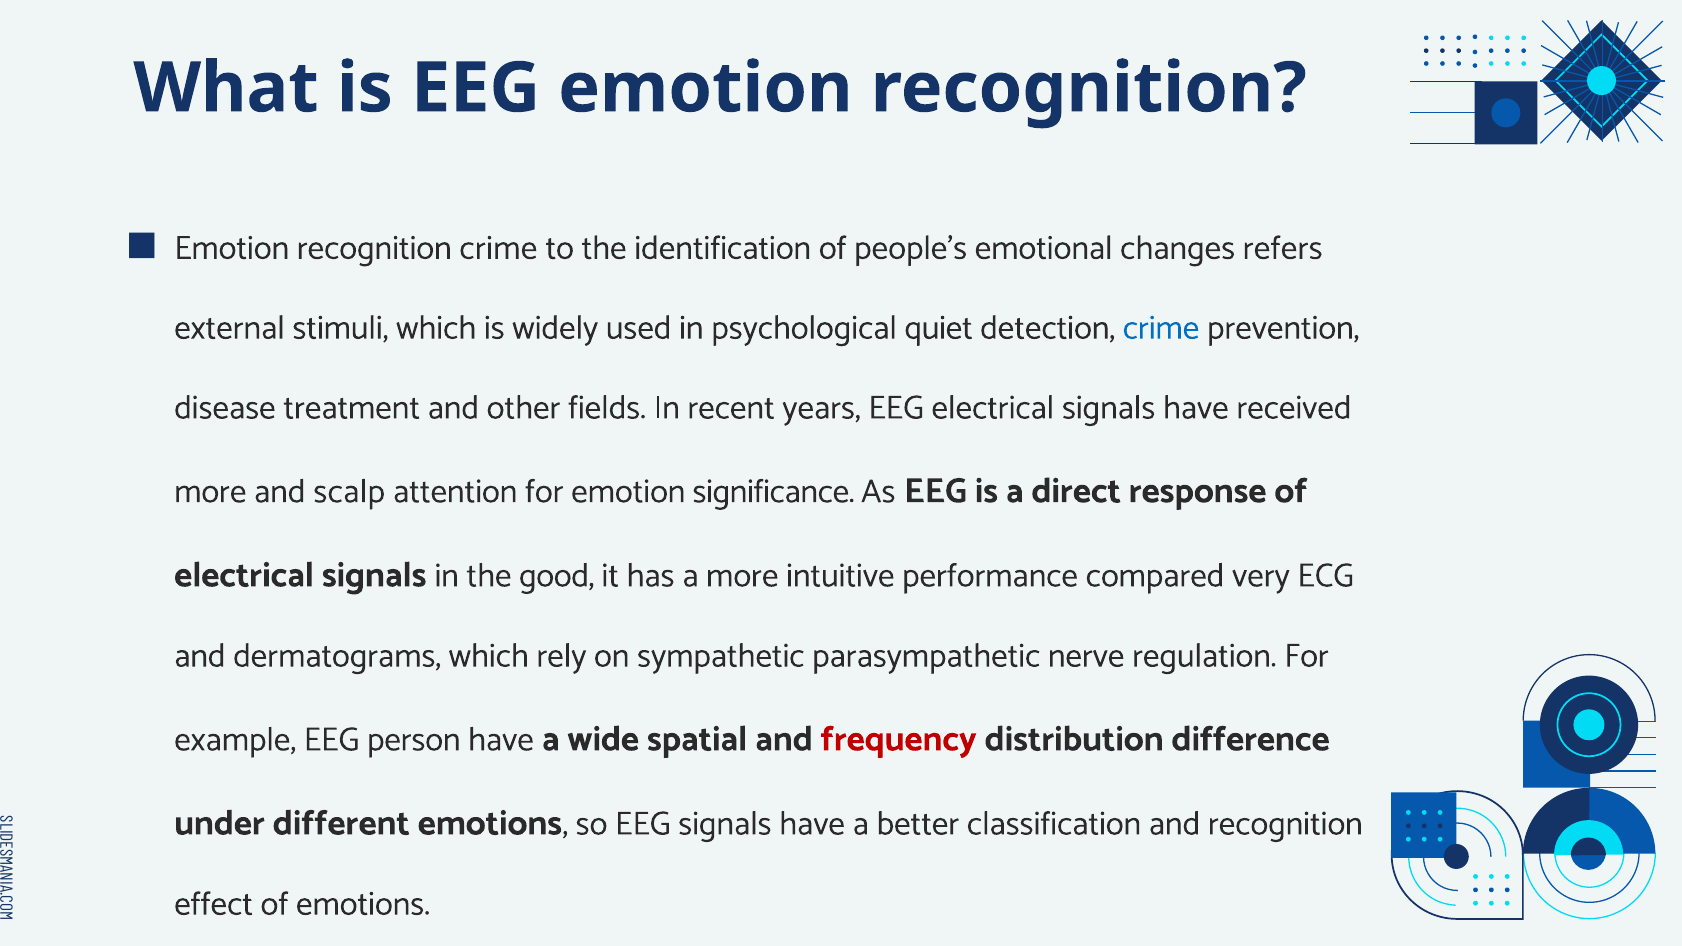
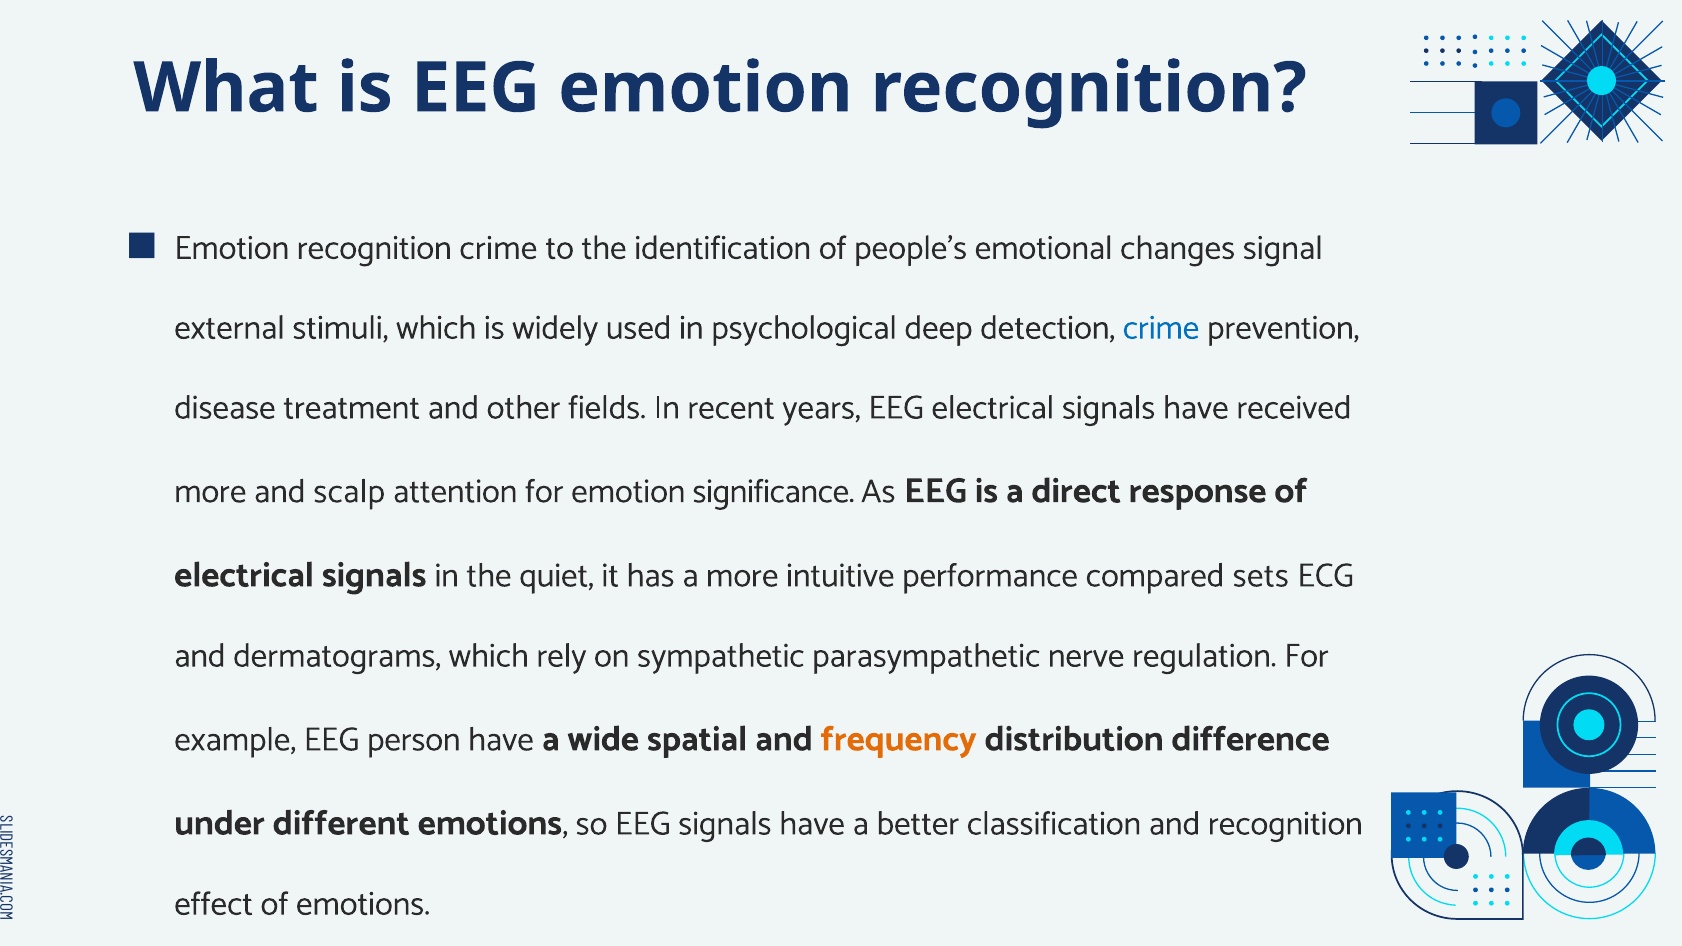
refers: refers -> signal (1283, 248)
quiet: quiet -> deep (939, 328)
good: good -> quiet (557, 575)
very: very -> sets (1261, 575)
frequency colour: red -> orange (899, 739)
